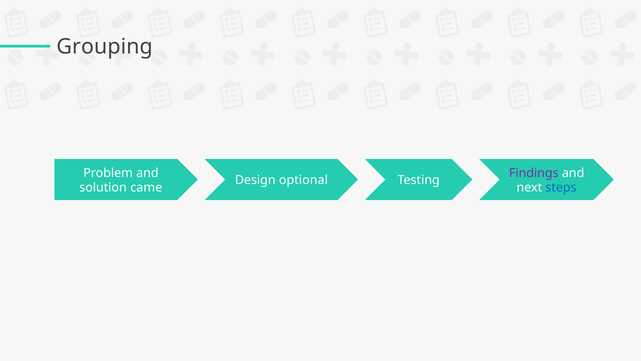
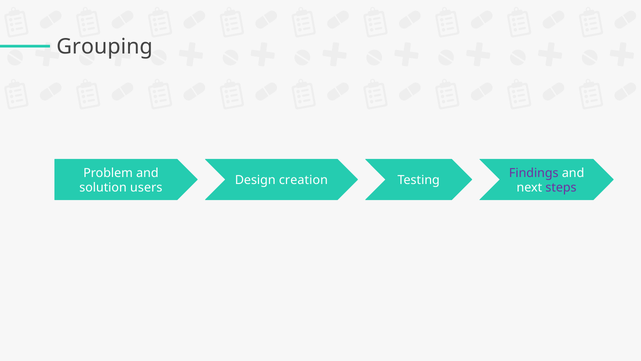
optional: optional -> creation (303, 180)
came: came -> users (146, 188)
steps colour: blue -> purple (561, 188)
